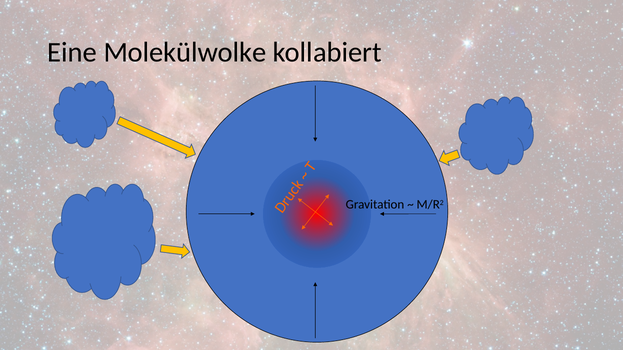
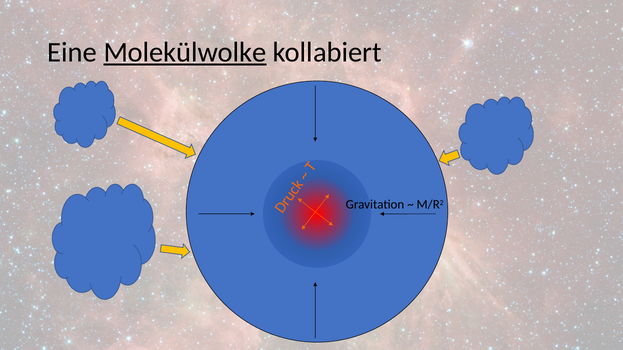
Molekülwolke underline: none -> present (185, 52)
